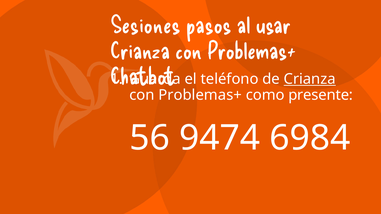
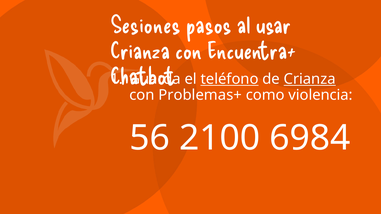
Problemas+: Problemas+ -> Encuentra+ (252, 51)
teléfono underline: none -> present (230, 79)
presente: presente -> violencia (321, 95)
9474: 9474 -> 2100 (220, 138)
